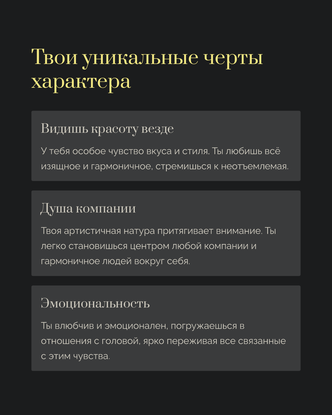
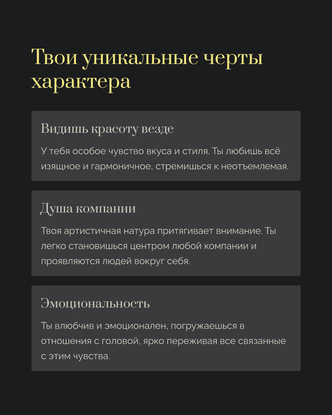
гармоничное: гармоничное -> проявляются (70, 261)
